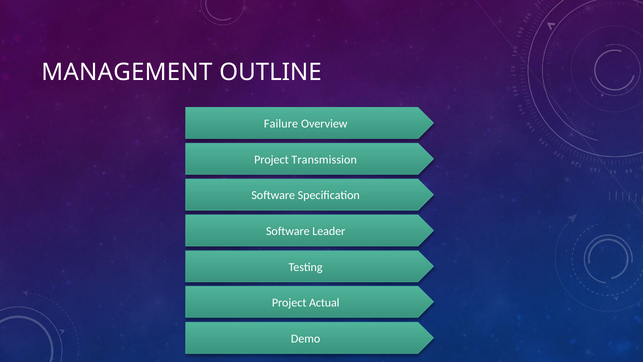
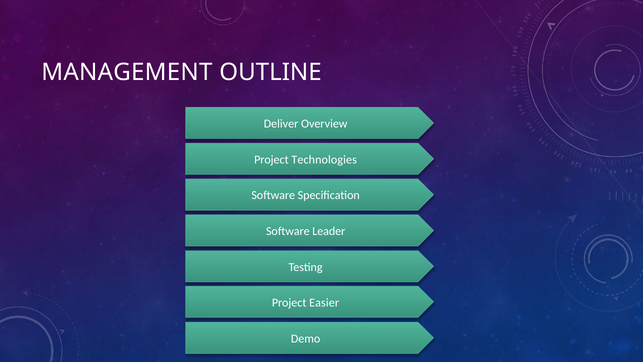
Failure: Failure -> Deliver (281, 124)
Transmission: Transmission -> Technologies (324, 160)
Actual: Actual -> Easier (324, 302)
